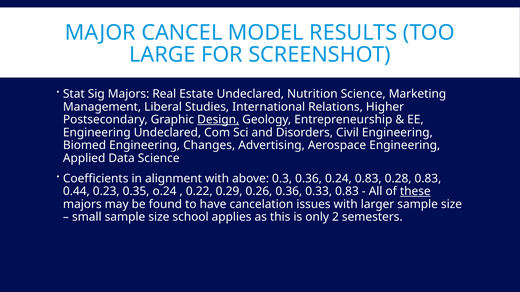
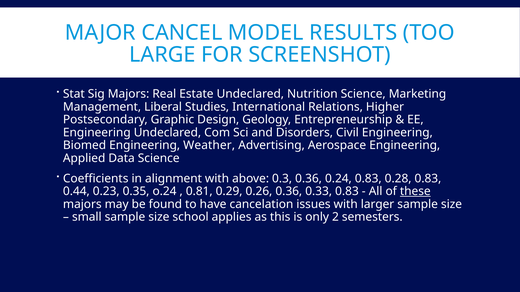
Design underline: present -> none (218, 120)
Changes: Changes -> Weather (209, 146)
0.22: 0.22 -> 0.81 (199, 192)
